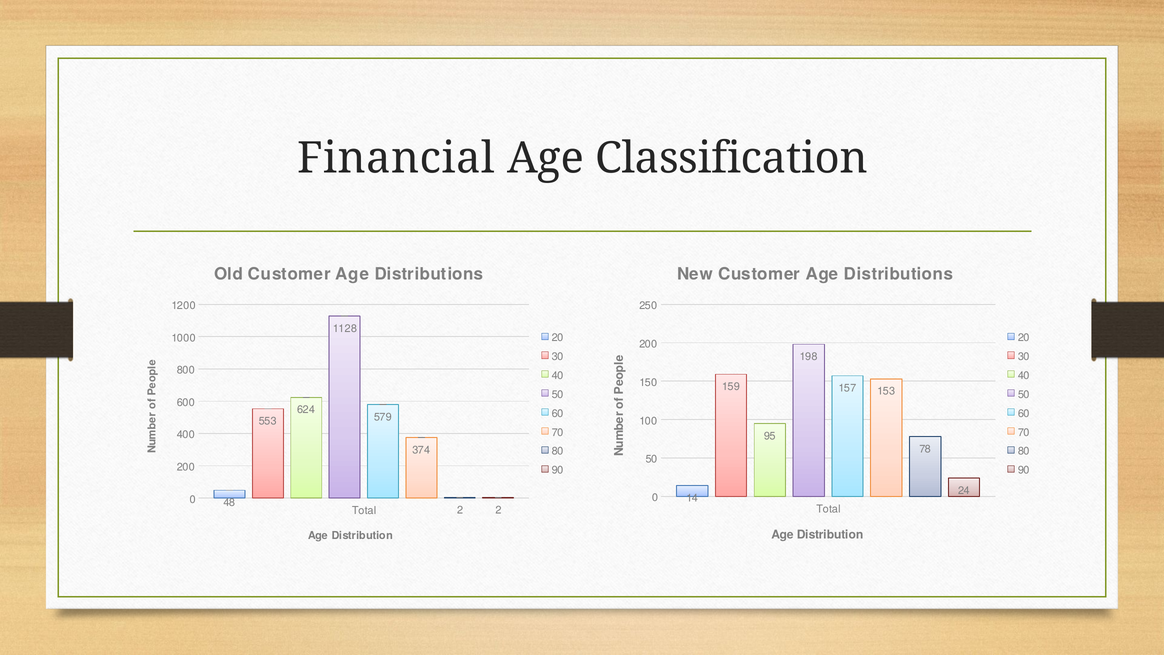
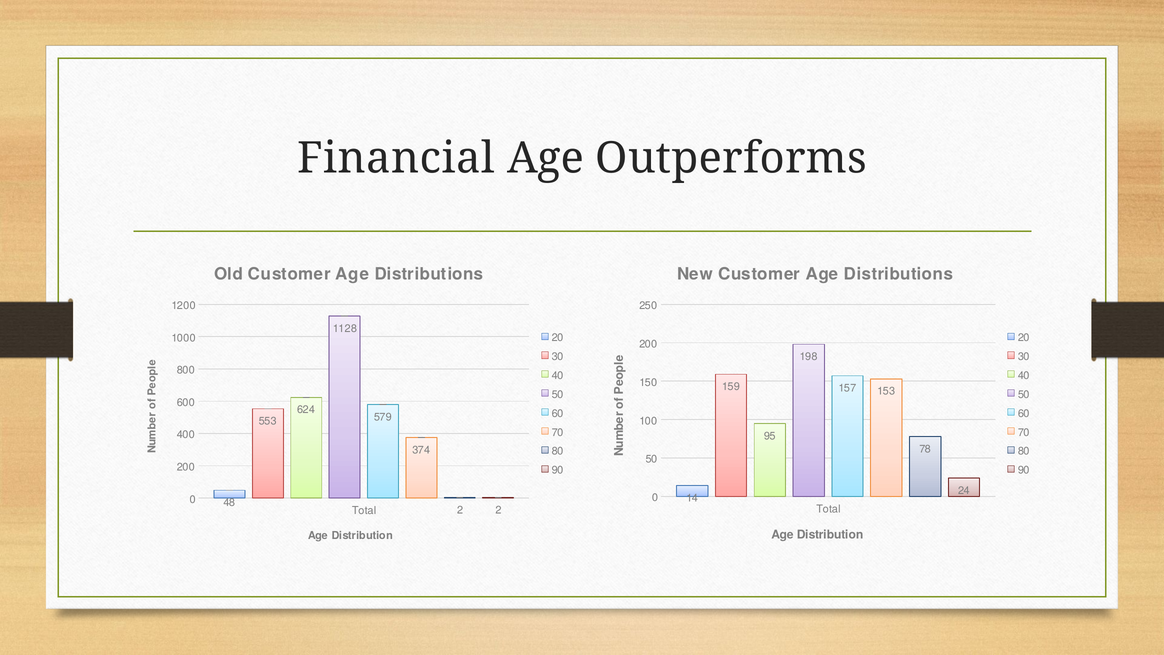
Classification: Classification -> Outperforms (731, 159)
